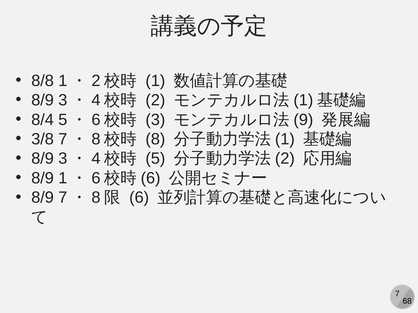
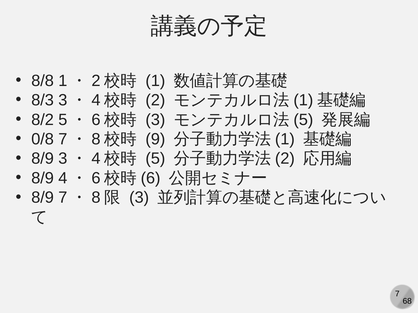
8/9: 8/9 -> 8/3 (43, 100)
8/4: 8/4 -> 8/2 (43, 120)
9: 9 -> 5 (303, 120)
3/8: 3/8 -> 0/8 (43, 139)
8: 8 -> 9 (155, 139)
8/9 1: 1 -> 4 (63, 178)
6: 6 -> 3 (139, 198)
